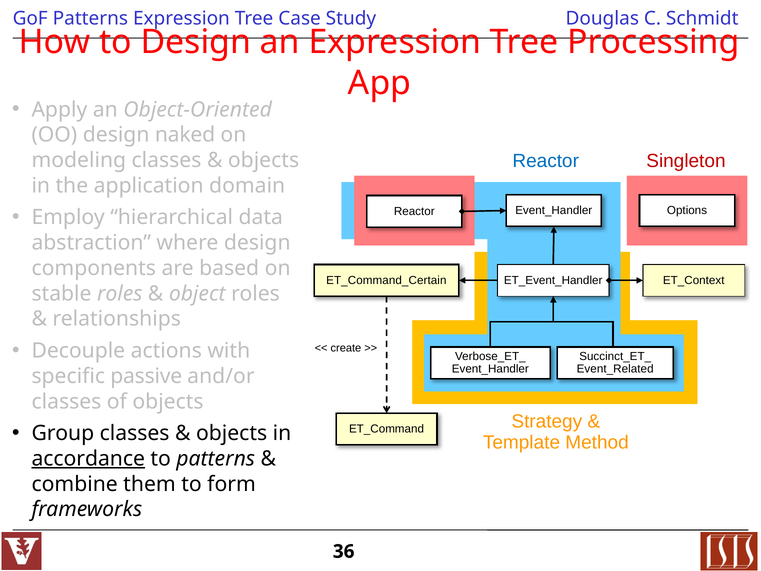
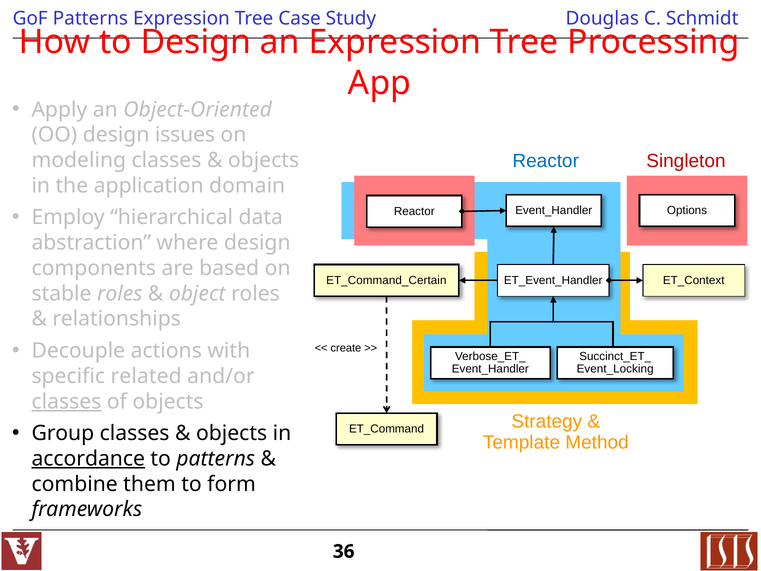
naked: naked -> issues (185, 135)
Event_Related: Event_Related -> Event_Locking (615, 369)
passive: passive -> related (146, 376)
classes underline: none -> present (66, 401)
